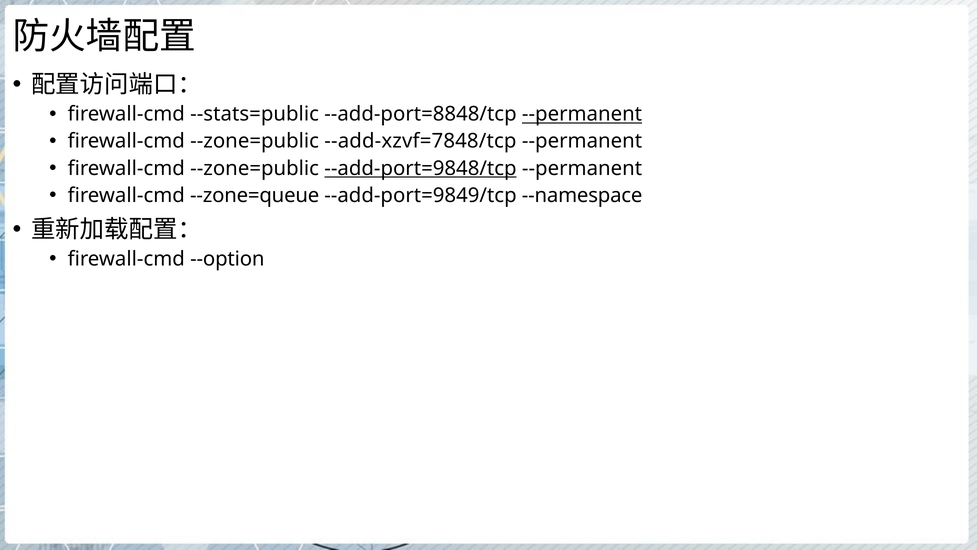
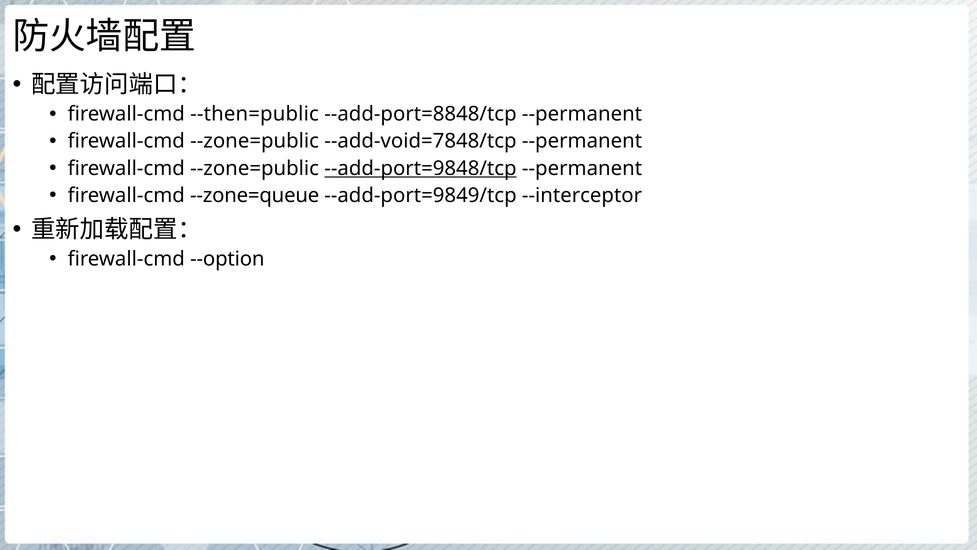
--stats=public: --stats=public -> --then=public (255, 114)
--permanent underline: present -> none (582, 114)
--add-xzvf=7848/tcp: --add-xzvf=7848/tcp -> --add-void=7848/tcp (420, 141)
--namespace: --namespace -> --interceptor (582, 195)
